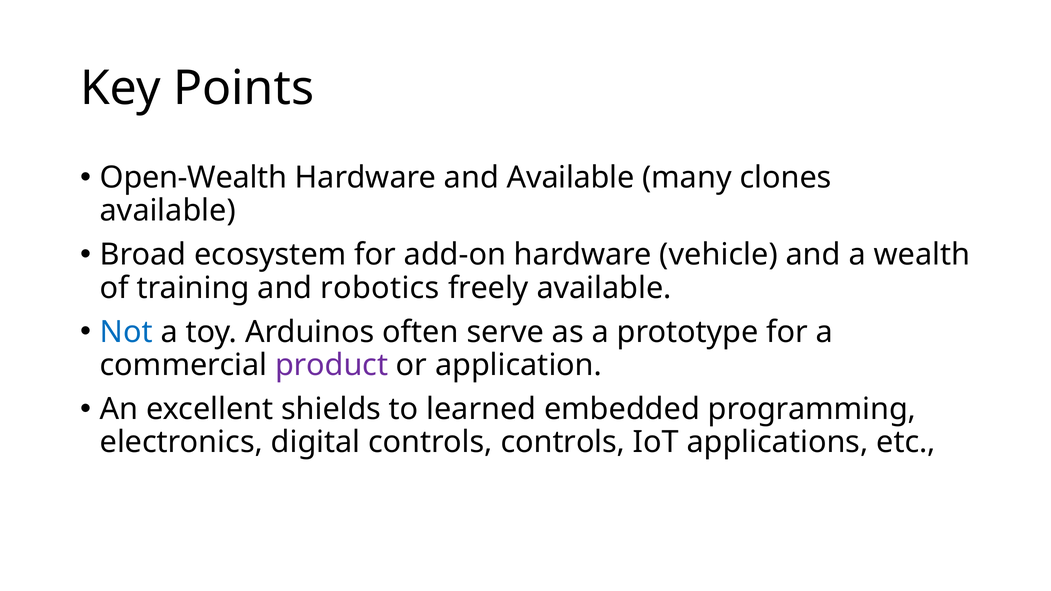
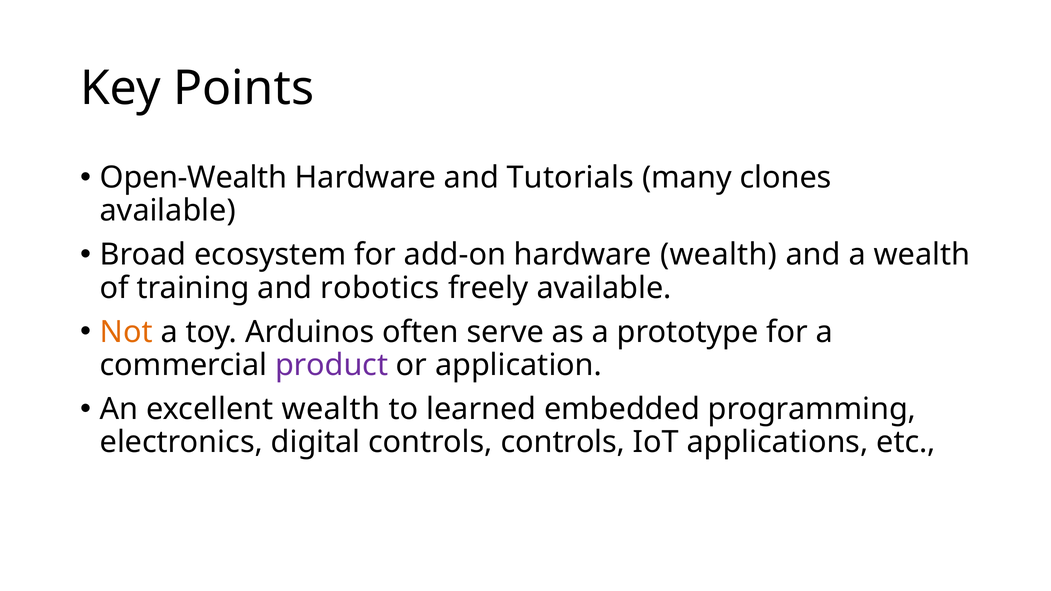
and Available: Available -> Tutorials (570, 178)
hardware vehicle: vehicle -> wealth (719, 255)
Not colour: blue -> orange (126, 332)
excellent shields: shields -> wealth (331, 409)
